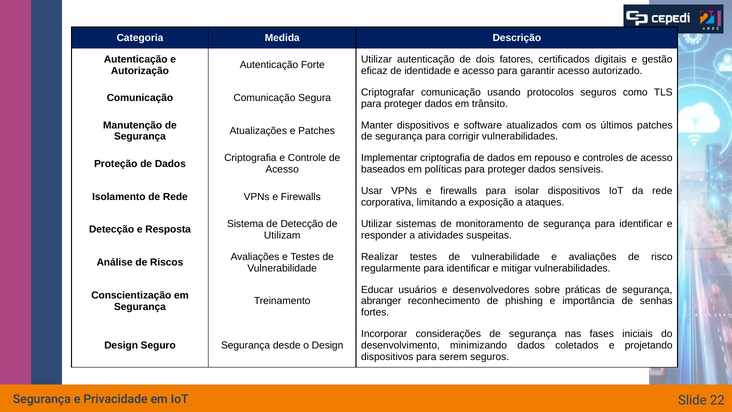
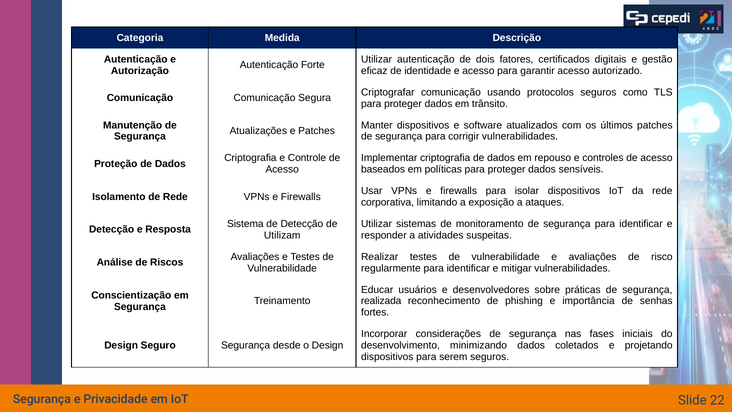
abranger: abranger -> realizada (381, 301)
